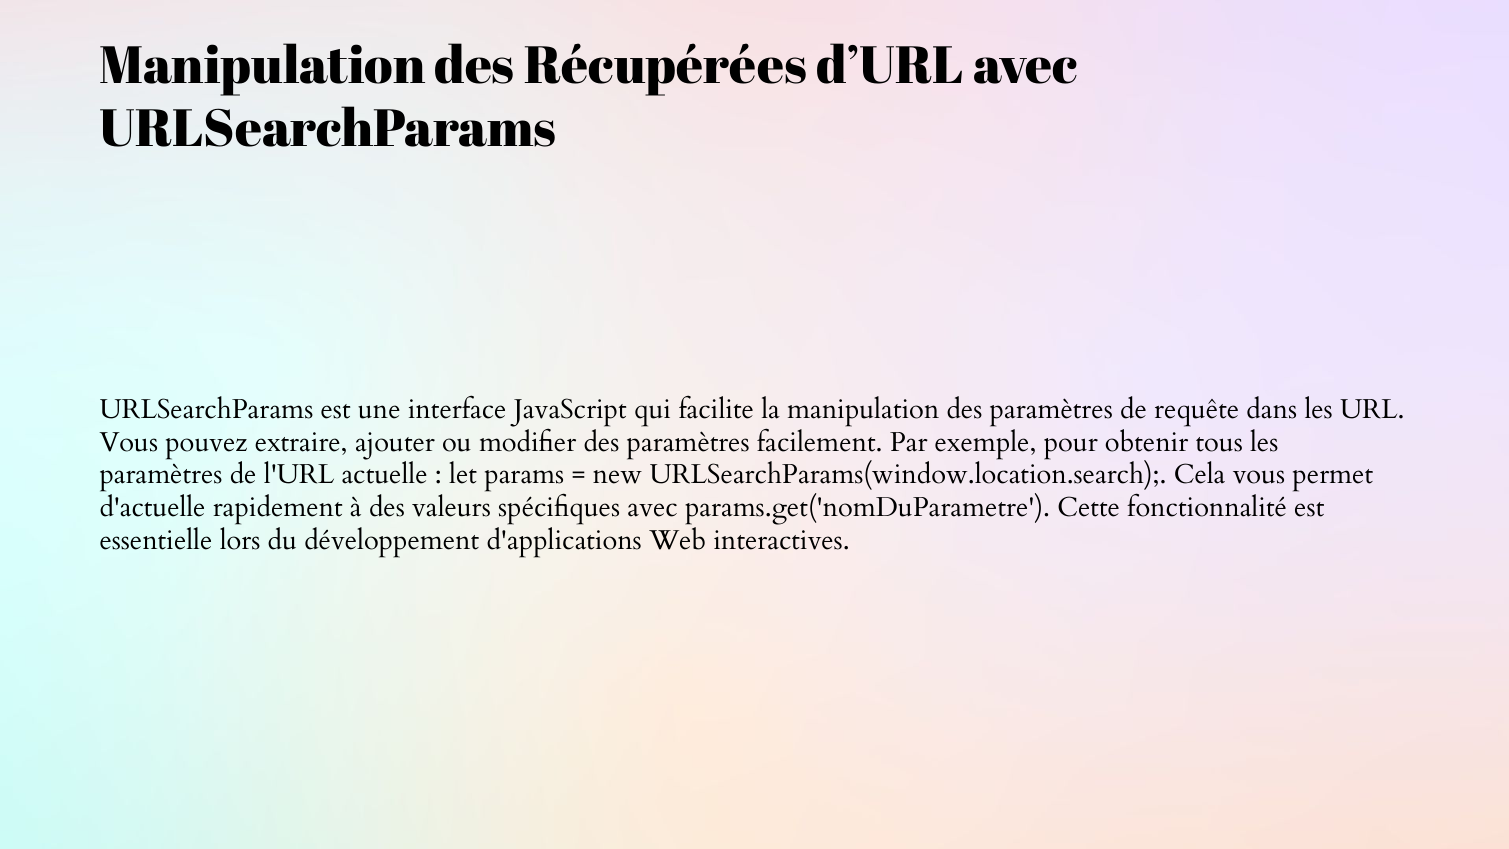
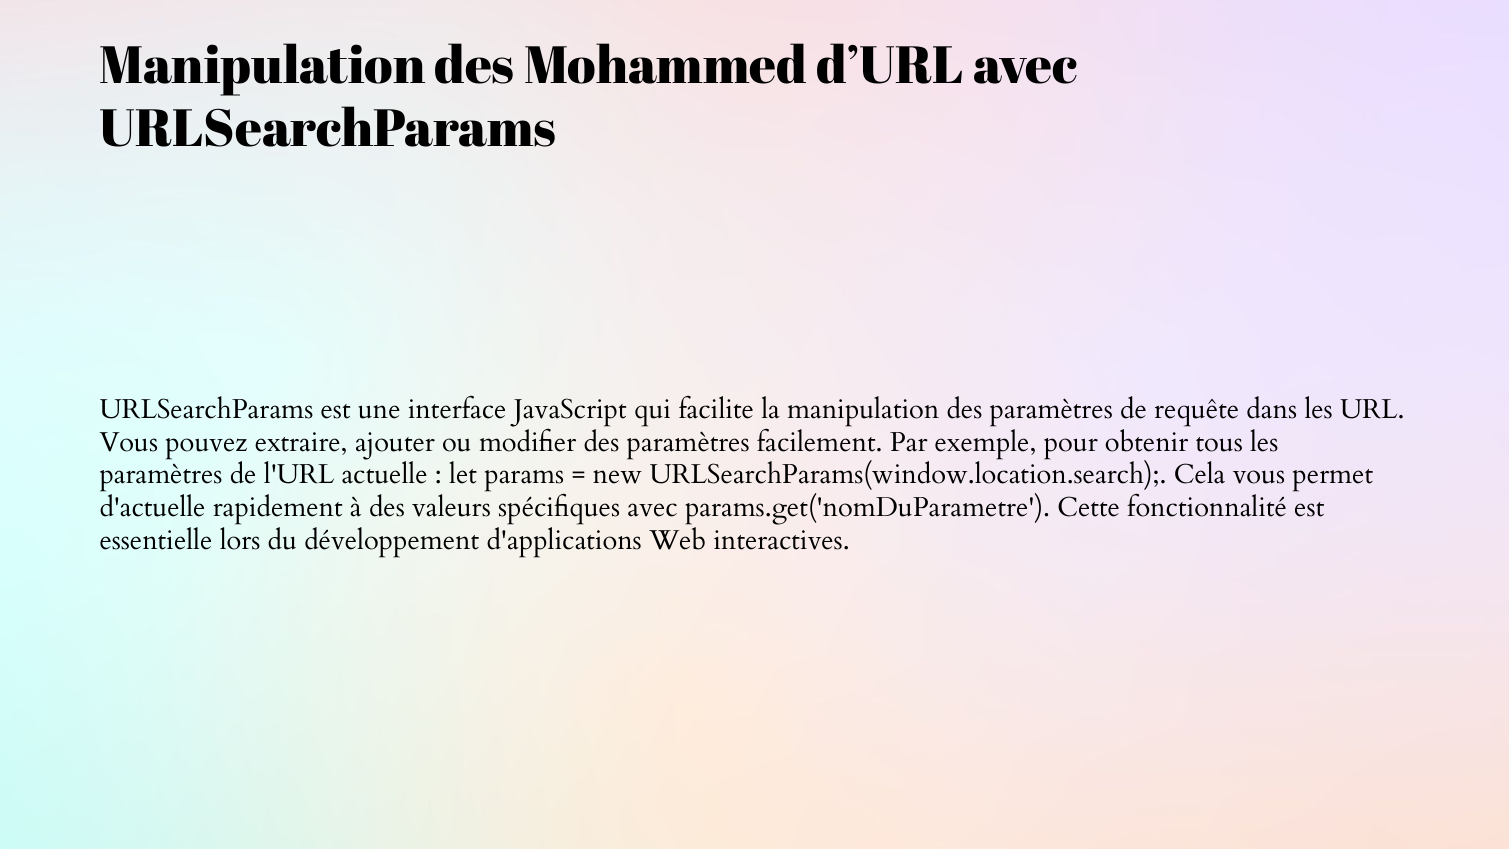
Récupérées: Récupérées -> Mohammed (666, 66)
